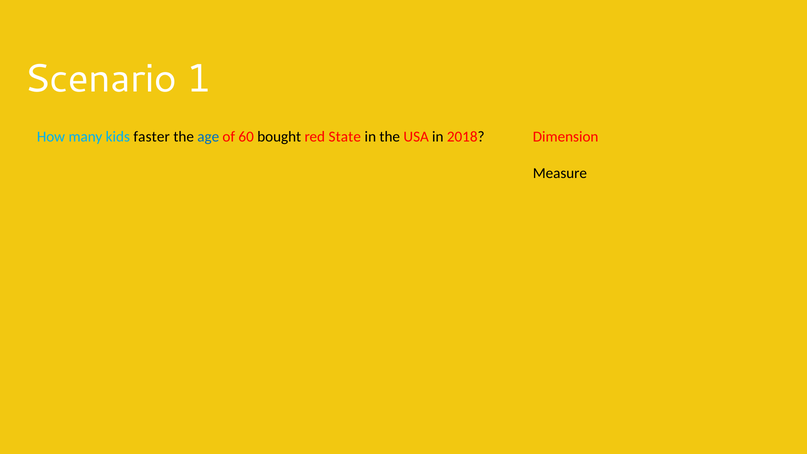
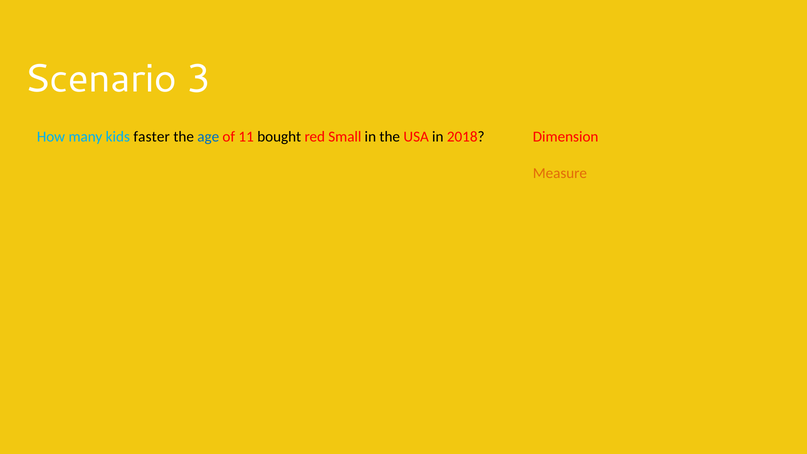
1: 1 -> 3 (199, 78)
60: 60 -> 11 (246, 137)
State: State -> Small (345, 137)
Measure colour: black -> orange (560, 173)
